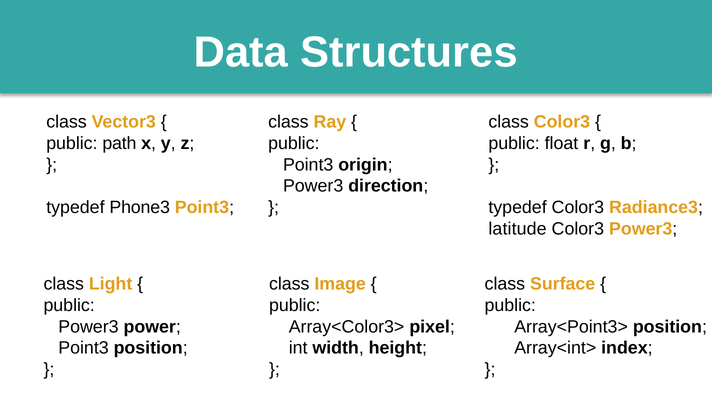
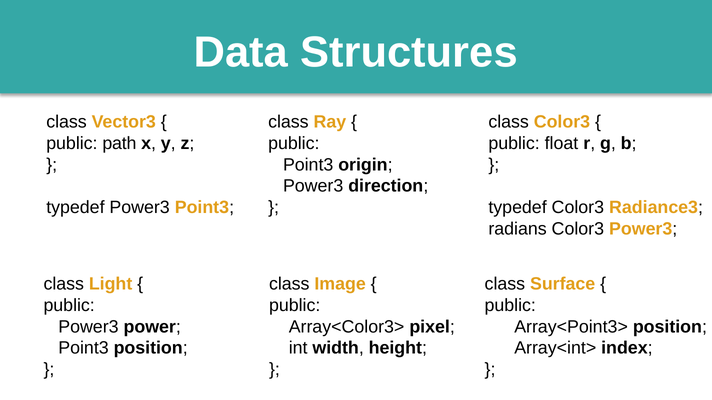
typedef Phone3: Phone3 -> Power3 (140, 208)
latitude: latitude -> radians (518, 229)
